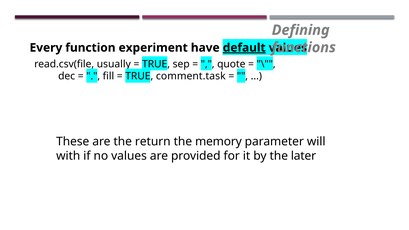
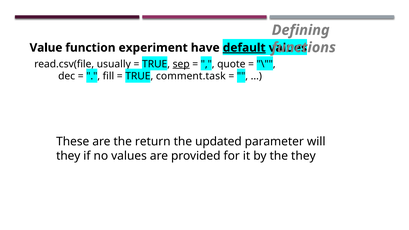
Every: Every -> Value (46, 48)
sep underline: none -> present (181, 64)
memory: memory -> updated (218, 142)
with: with -> they (68, 156)
the later: later -> they (303, 156)
